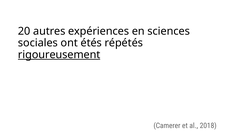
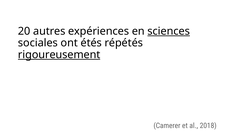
sciences underline: none -> present (169, 31)
